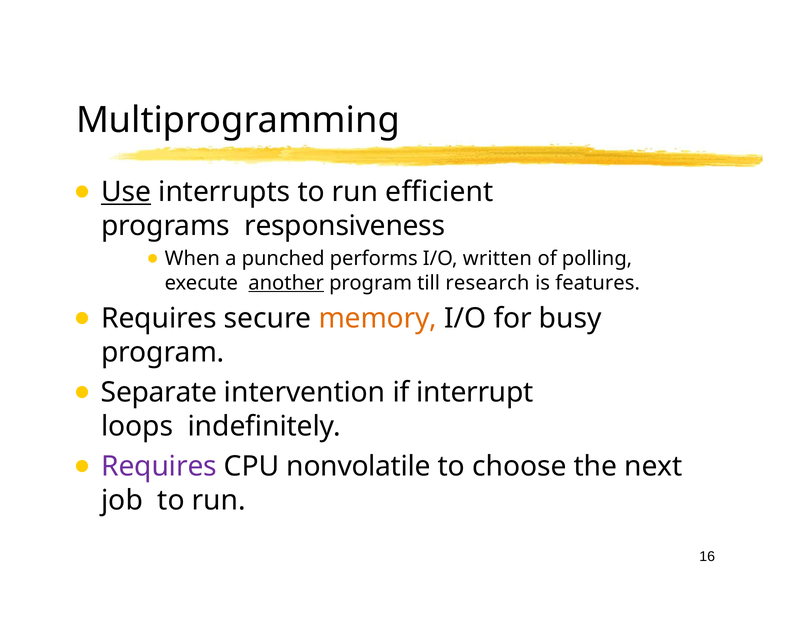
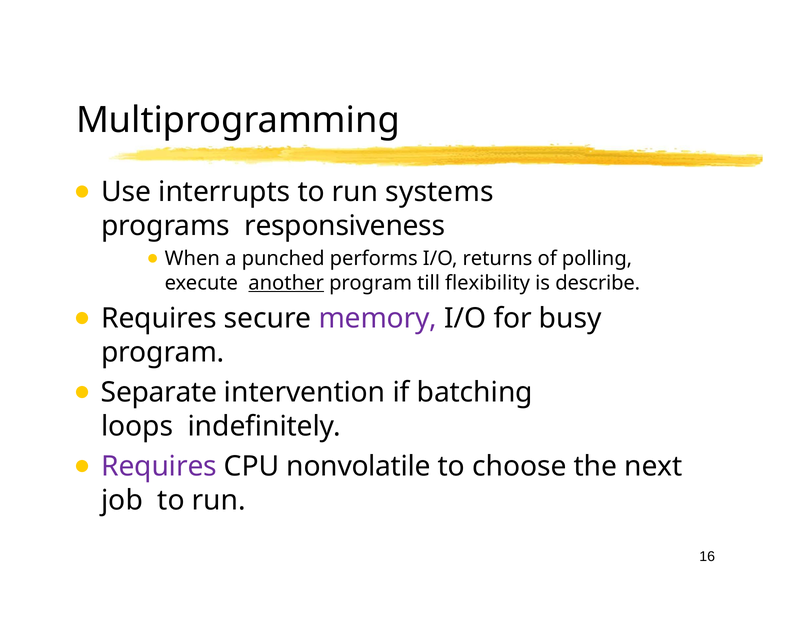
Use underline: present -> none (126, 192)
efficient: efficient -> systems (440, 192)
written: written -> returns (497, 258)
research: research -> flexibility (488, 283)
features: features -> describe (598, 283)
memory colour: orange -> purple (378, 318)
interrupt: interrupt -> batching (475, 392)
